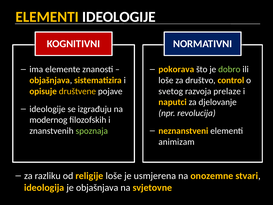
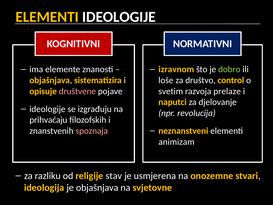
pokorava: pokorava -> izravnom (176, 69)
društvene colour: yellow -> pink (77, 91)
svetog: svetog -> svetim (171, 91)
modernog: modernog -> prihvaćaju (48, 120)
spoznaja colour: light green -> pink (92, 131)
religije loše: loše -> stav (114, 176)
